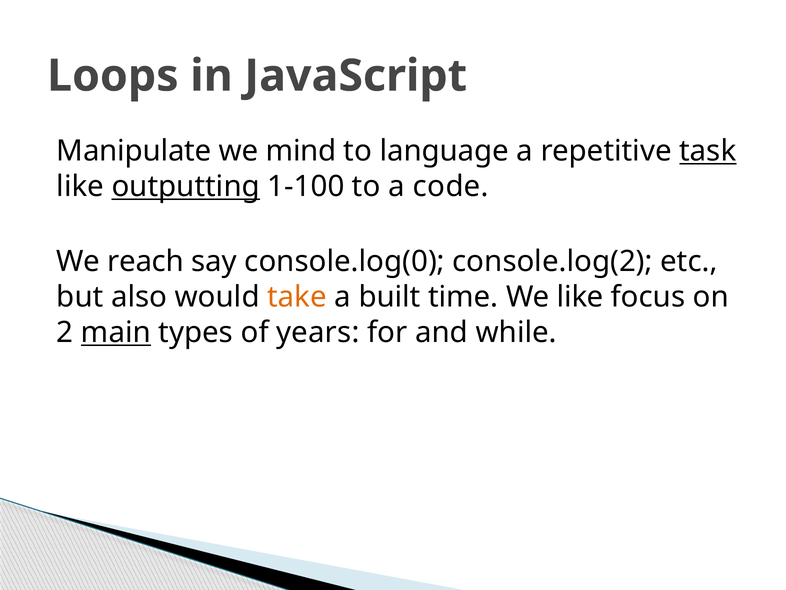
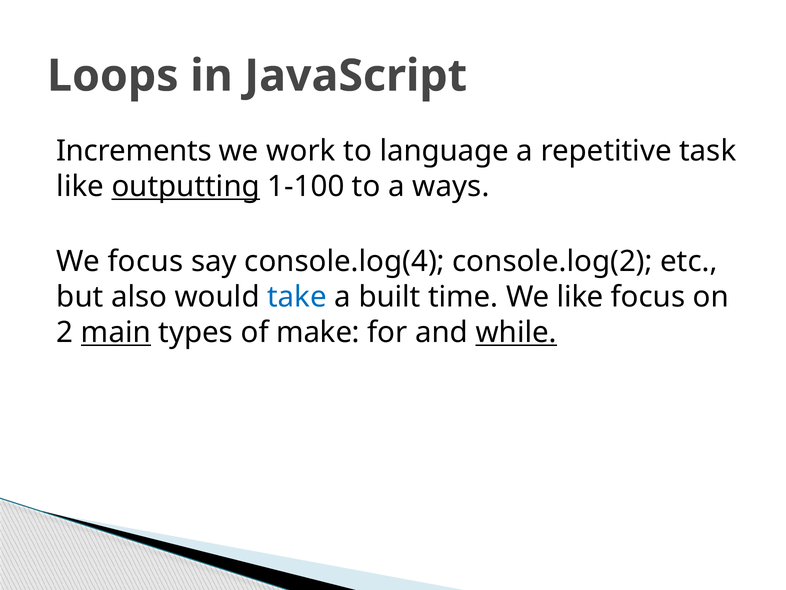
Manipulate: Manipulate -> Increments (134, 151)
mind: mind -> work (301, 151)
task underline: present -> none (708, 151)
code: code -> ways (451, 186)
We reach: reach -> focus (145, 262)
console.log(0: console.log(0 -> console.log(4 (345, 262)
take colour: orange -> blue (297, 297)
years: years -> make (318, 332)
while underline: none -> present (516, 332)
